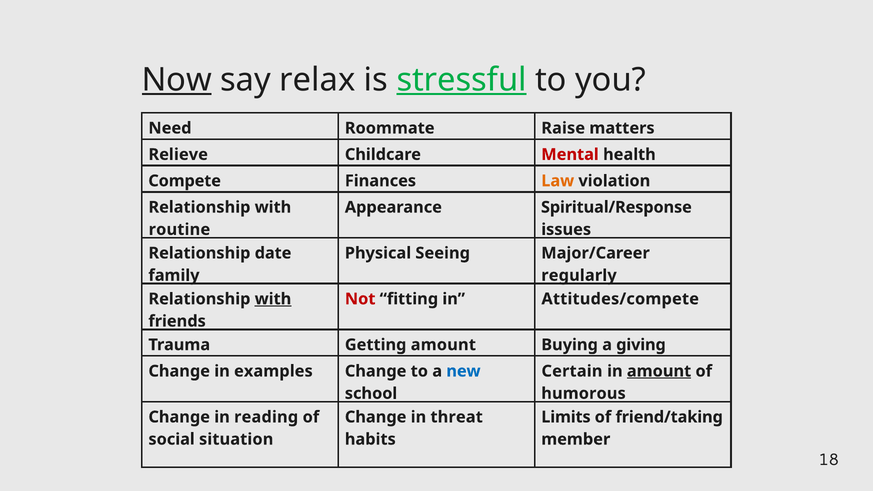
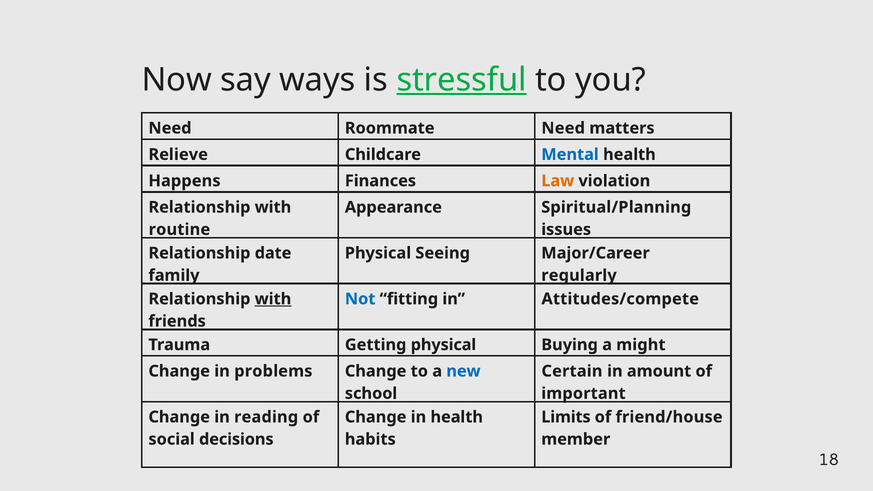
Now underline: present -> none (177, 80)
relax: relax -> ways (317, 80)
Roommate Raise: Raise -> Need (563, 128)
Mental colour: red -> blue (570, 155)
Compete: Compete -> Happens (184, 181)
Spiritual/Response: Spiritual/Response -> Spiritual/Planning (616, 207)
Not colour: red -> blue (360, 299)
Getting amount: amount -> physical (443, 345)
giving: giving -> might (641, 345)
examples: examples -> problems (273, 371)
amount underline: present -> none (659, 371)
humorous: humorous -> important (583, 393)
in threat: threat -> health (457, 417)
friend/taking: friend/taking -> friend/house (669, 417)
situation: situation -> decisions (236, 439)
